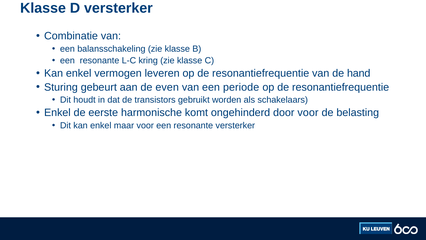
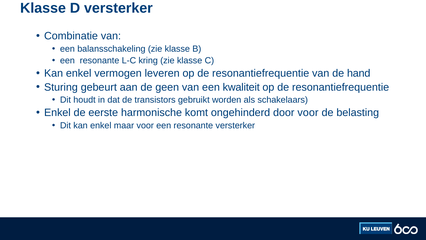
even: even -> geen (167, 87)
periode: periode -> kwaliteit (241, 87)
